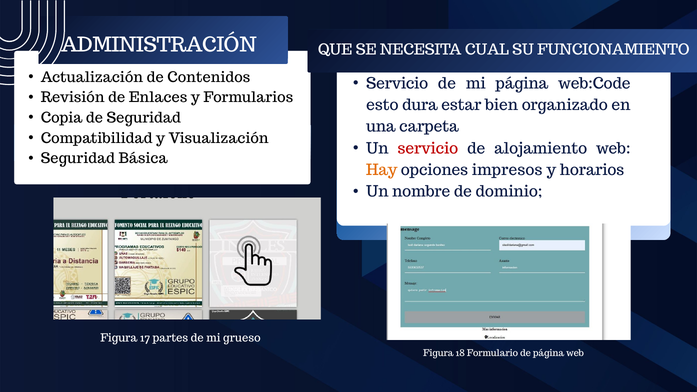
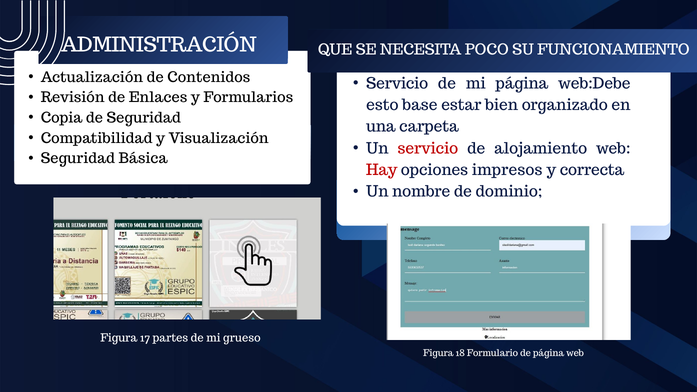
CUAL: CUAL -> POCO (487, 50)
web:Code: web:Code -> web:Debe (594, 83)
dura: dura -> base (420, 105)
Hay colour: orange -> red (382, 170)
horarios: horarios -> correcta (592, 170)
